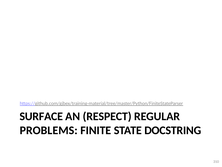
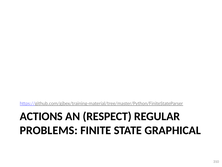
SURFACE: SURFACE -> ACTIONS (41, 116)
DOCSTRING: DOCSTRING -> GRAPHICAL (173, 130)
